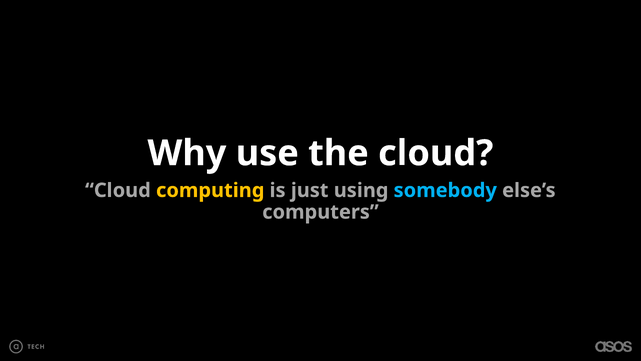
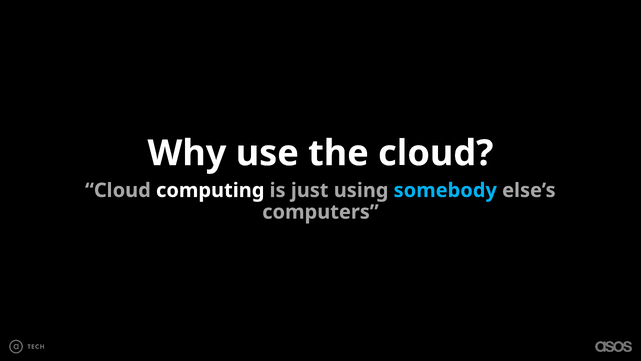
computing colour: yellow -> white (210, 190)
